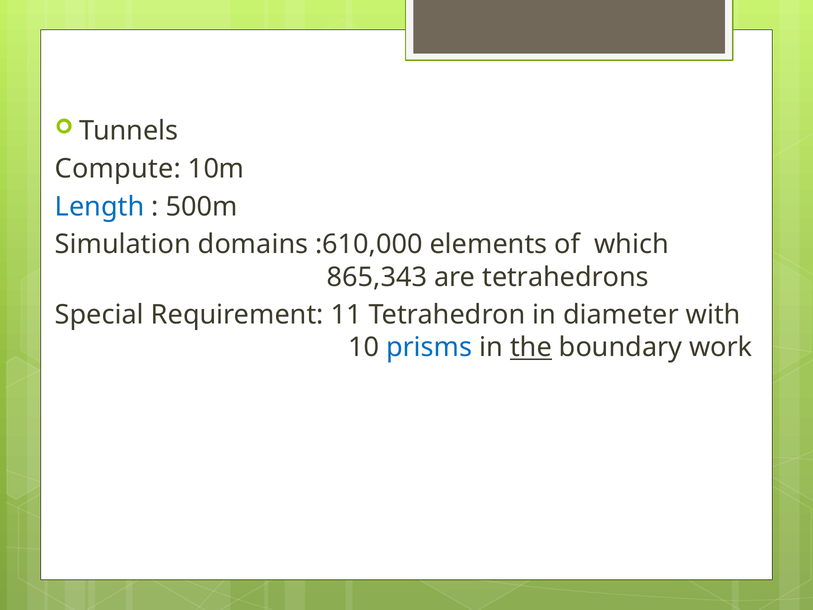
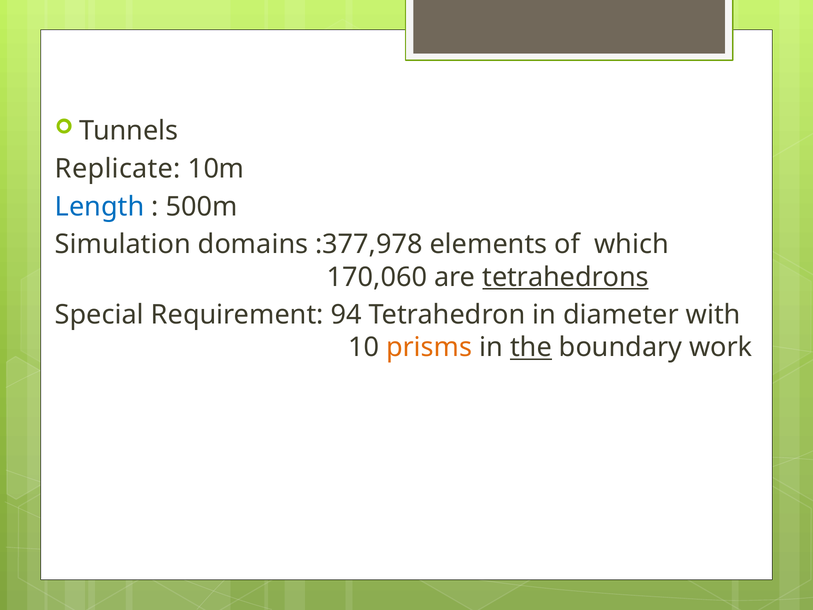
Compute: Compute -> Replicate (118, 169)
:610,000: :610,000 -> :377,978 (369, 244)
865,343: 865,343 -> 170,060 (377, 277)
tetrahedrons underline: none -> present (565, 277)
11: 11 -> 94 (346, 315)
prisms colour: blue -> orange (429, 347)
